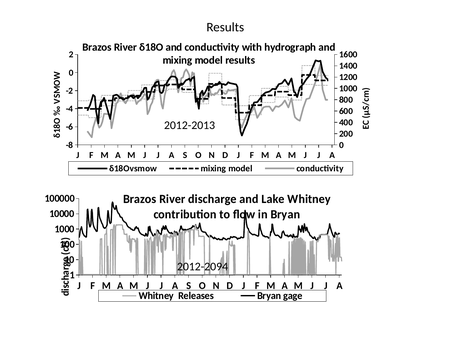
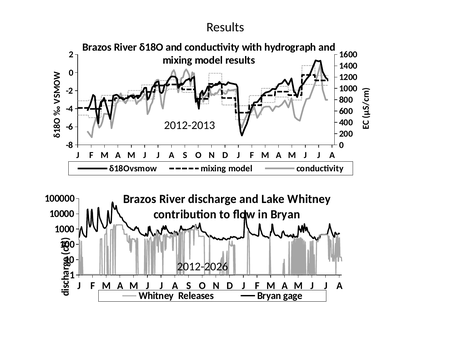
2012-2094: 2012-2094 -> 2012-2026 (203, 267)
